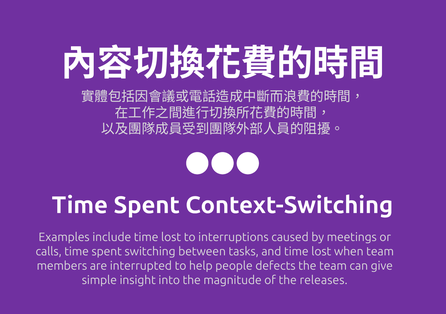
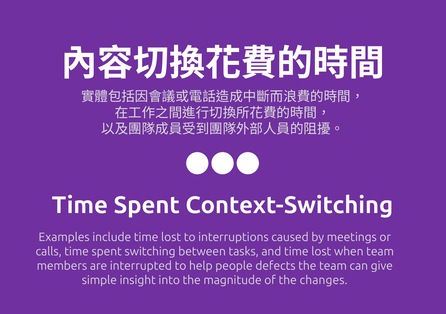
releases: releases -> changes (324, 281)
